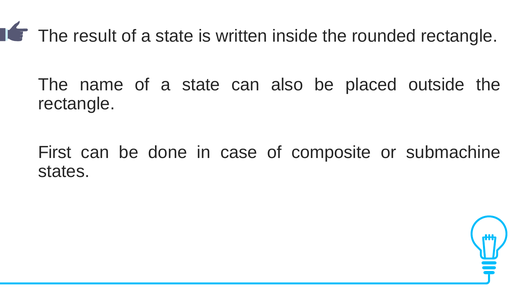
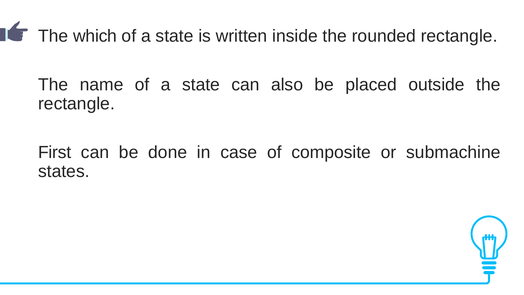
result: result -> which (95, 36)
